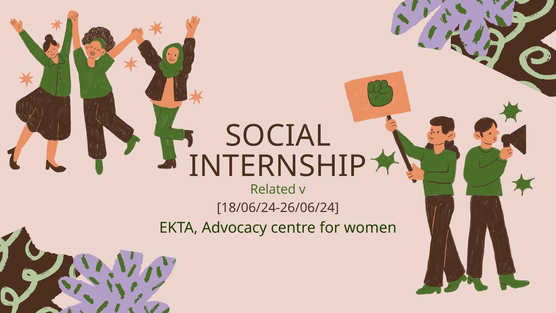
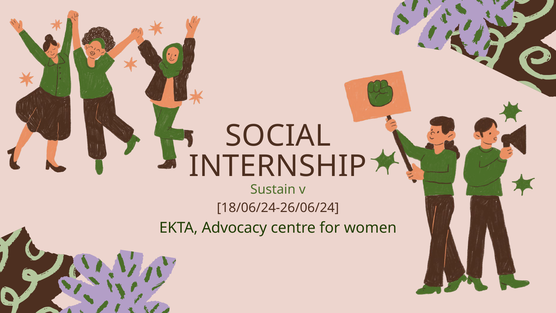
Related: Related -> Sustain (273, 189)
